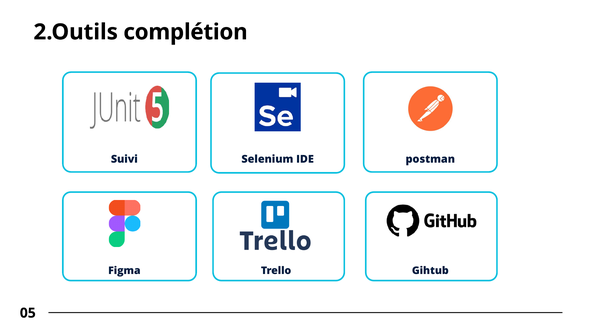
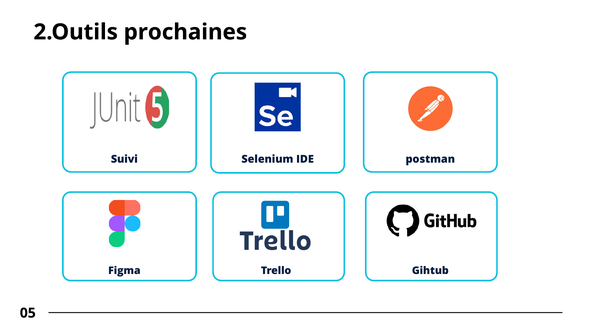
complétion: complétion -> prochaines (185, 32)
